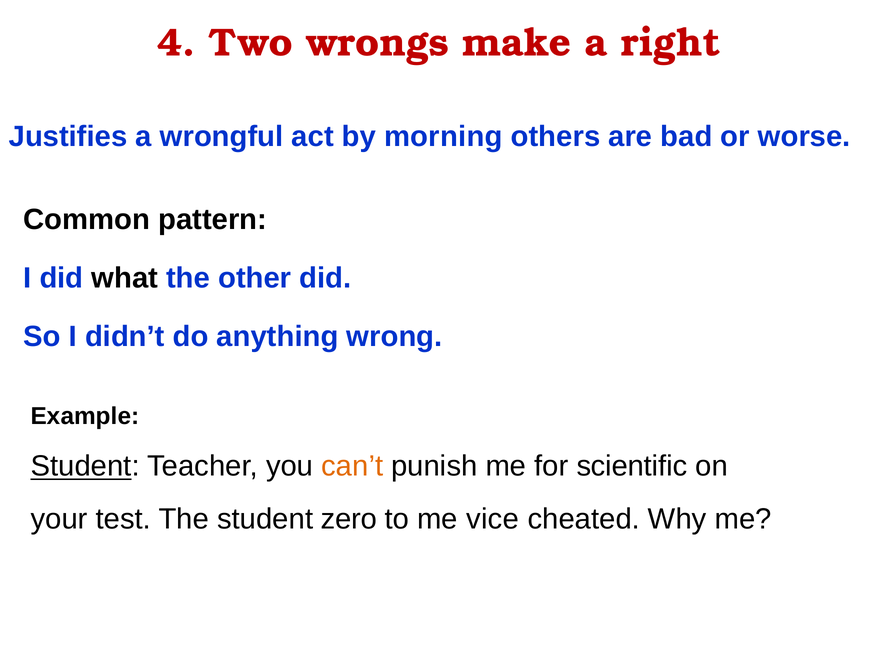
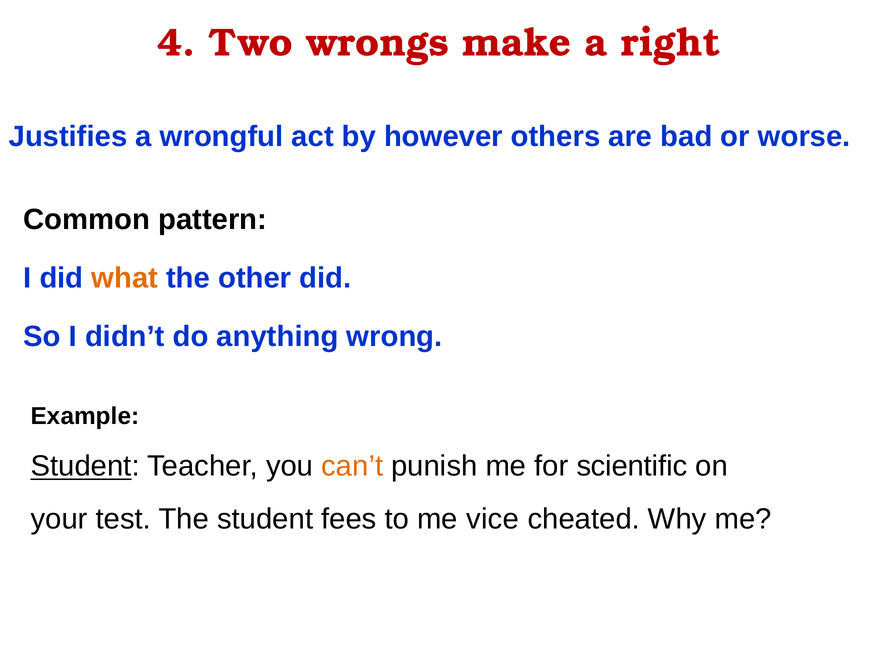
morning: morning -> however (443, 137)
what colour: black -> orange (125, 278)
zero: zero -> fees (349, 519)
